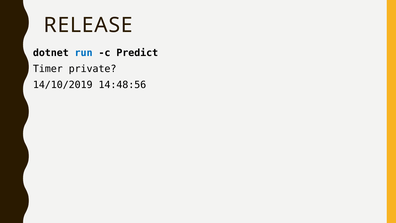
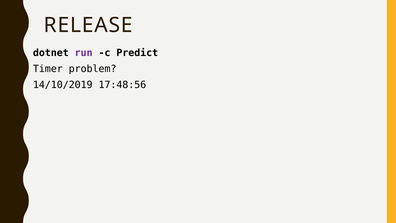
run colour: blue -> purple (84, 53)
private: private -> problem (93, 69)
14:48:56: 14:48:56 -> 17:48:56 (122, 85)
